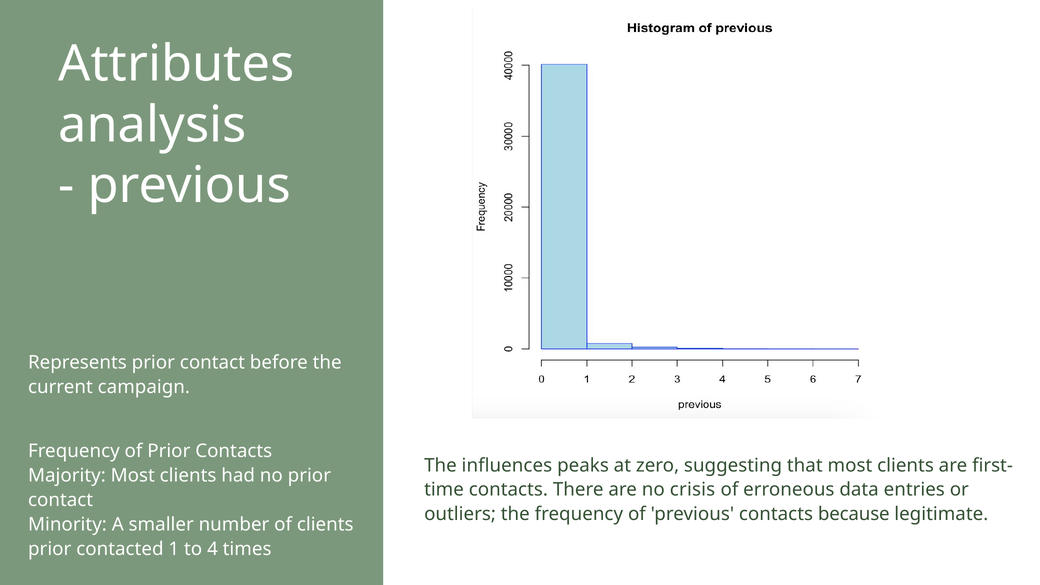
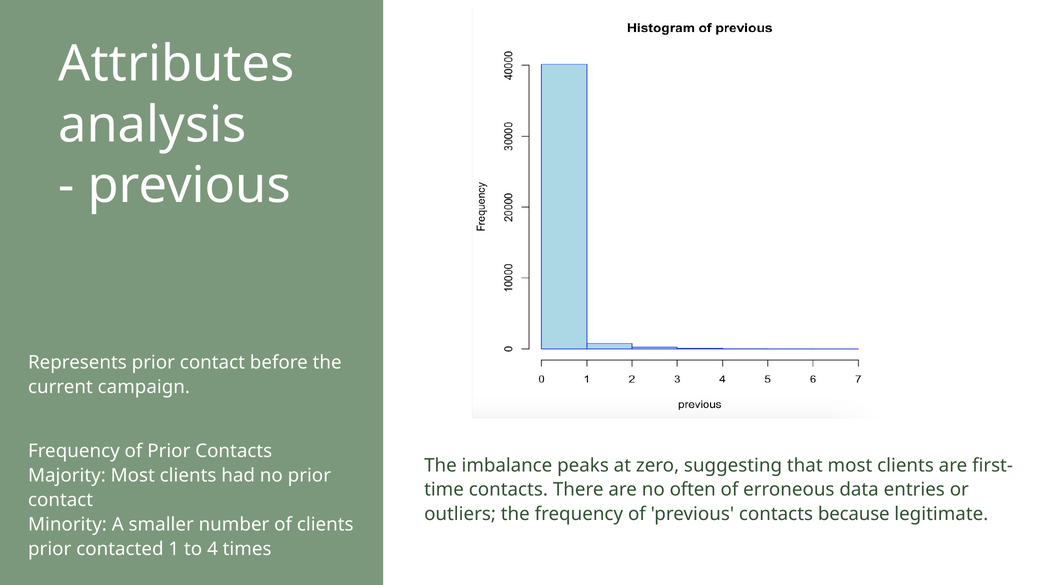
influences: influences -> imbalance (507, 465)
crisis: crisis -> often (693, 490)
